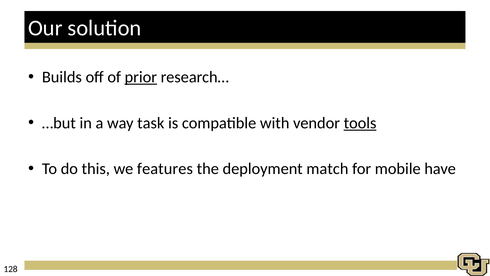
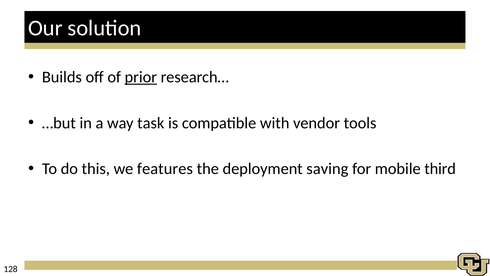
tools underline: present -> none (360, 123)
match: match -> saving (327, 169)
have: have -> third (440, 169)
